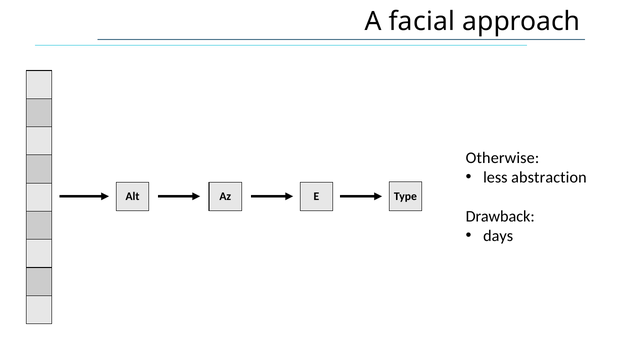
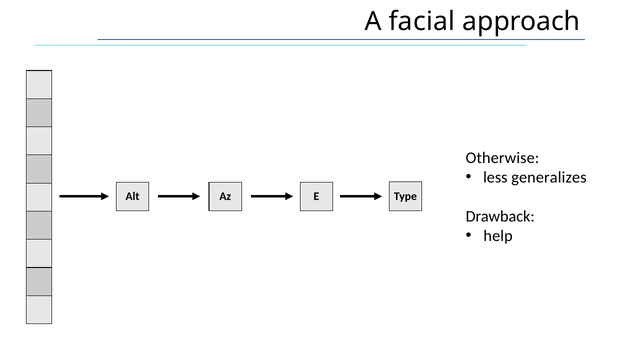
abstraction: abstraction -> generalizes (549, 178)
days: days -> help (498, 236)
